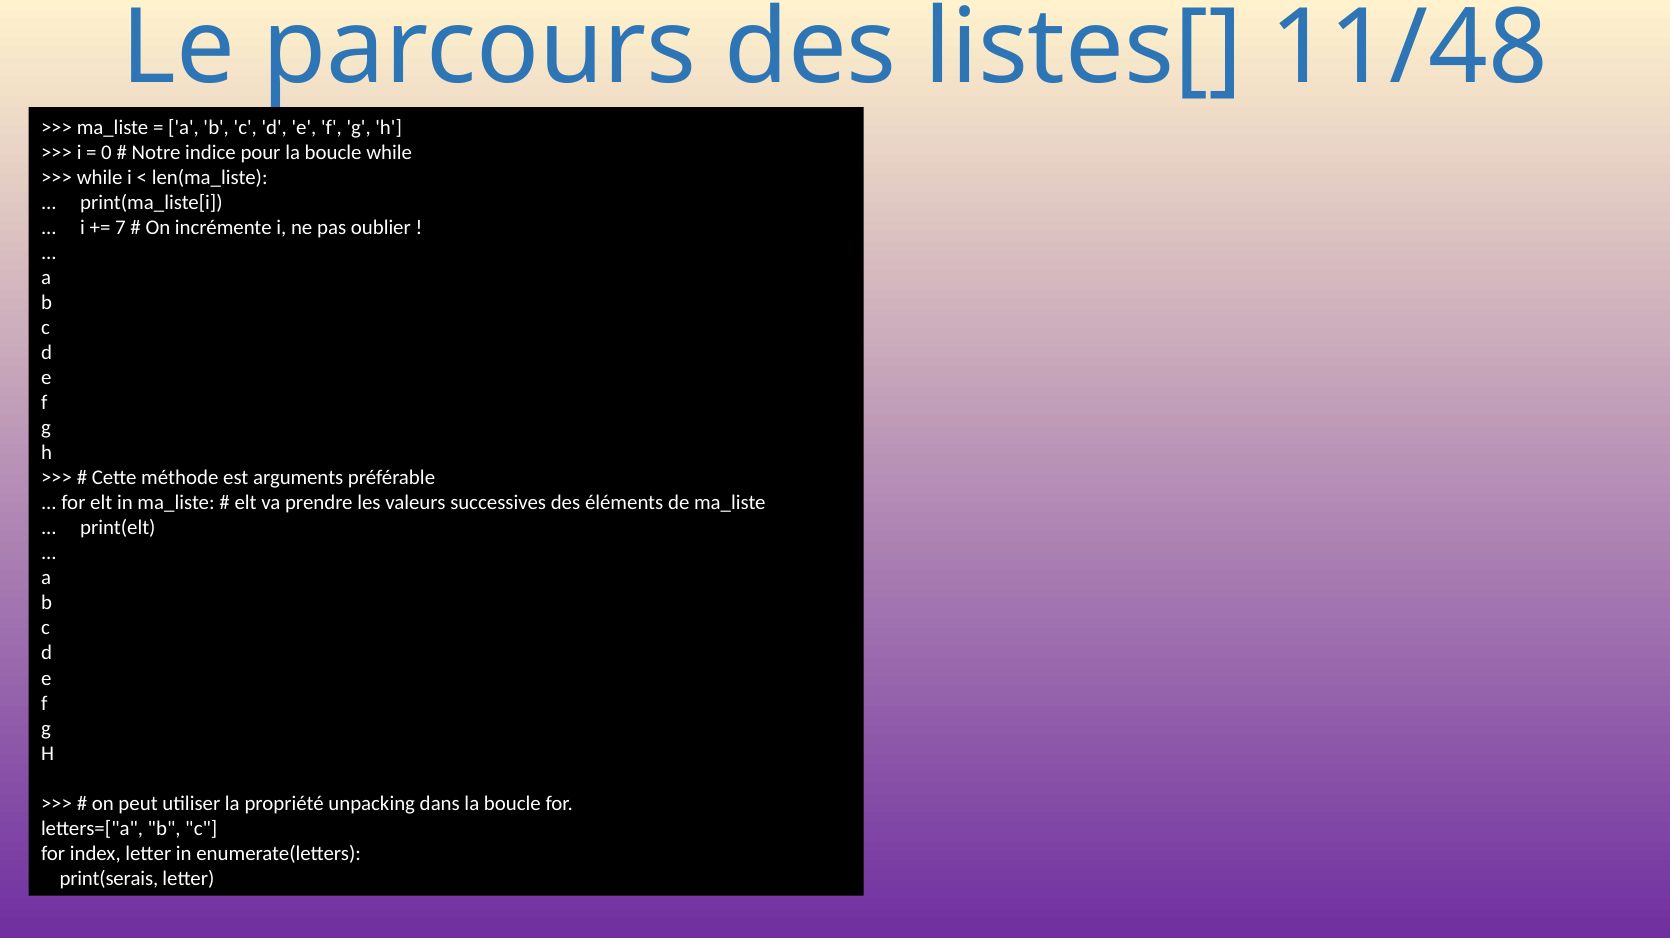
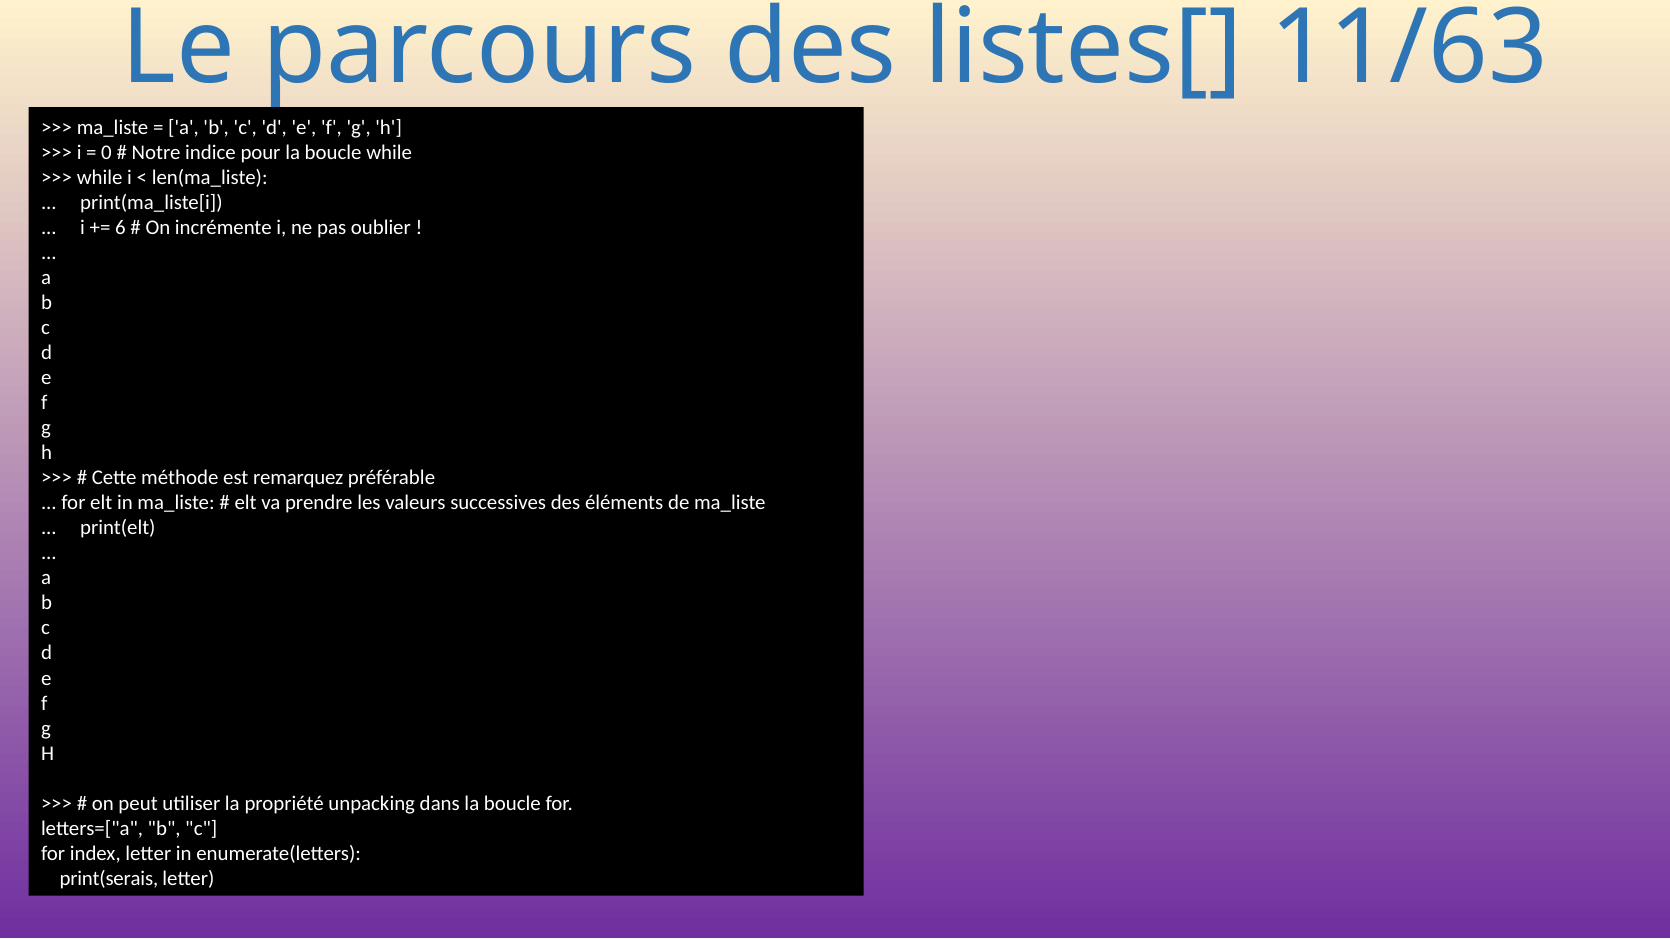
11/48: 11/48 -> 11/63 (1409, 48)
7: 7 -> 6 (120, 227)
arguments: arguments -> remarquez (298, 478)
